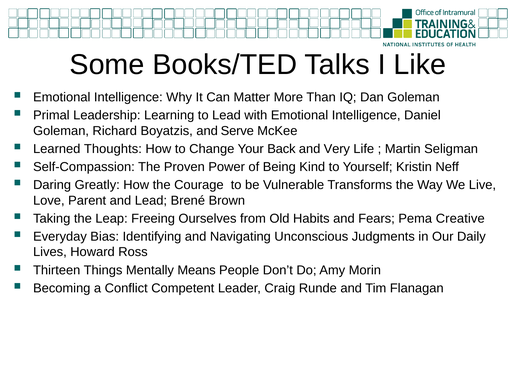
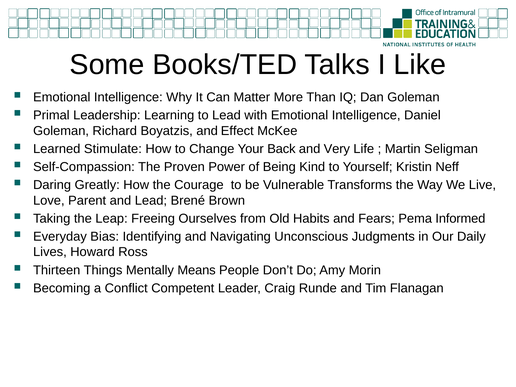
Serve: Serve -> Effect (237, 131)
Thoughts: Thoughts -> Stimulate (113, 149)
Creative: Creative -> Informed (460, 218)
